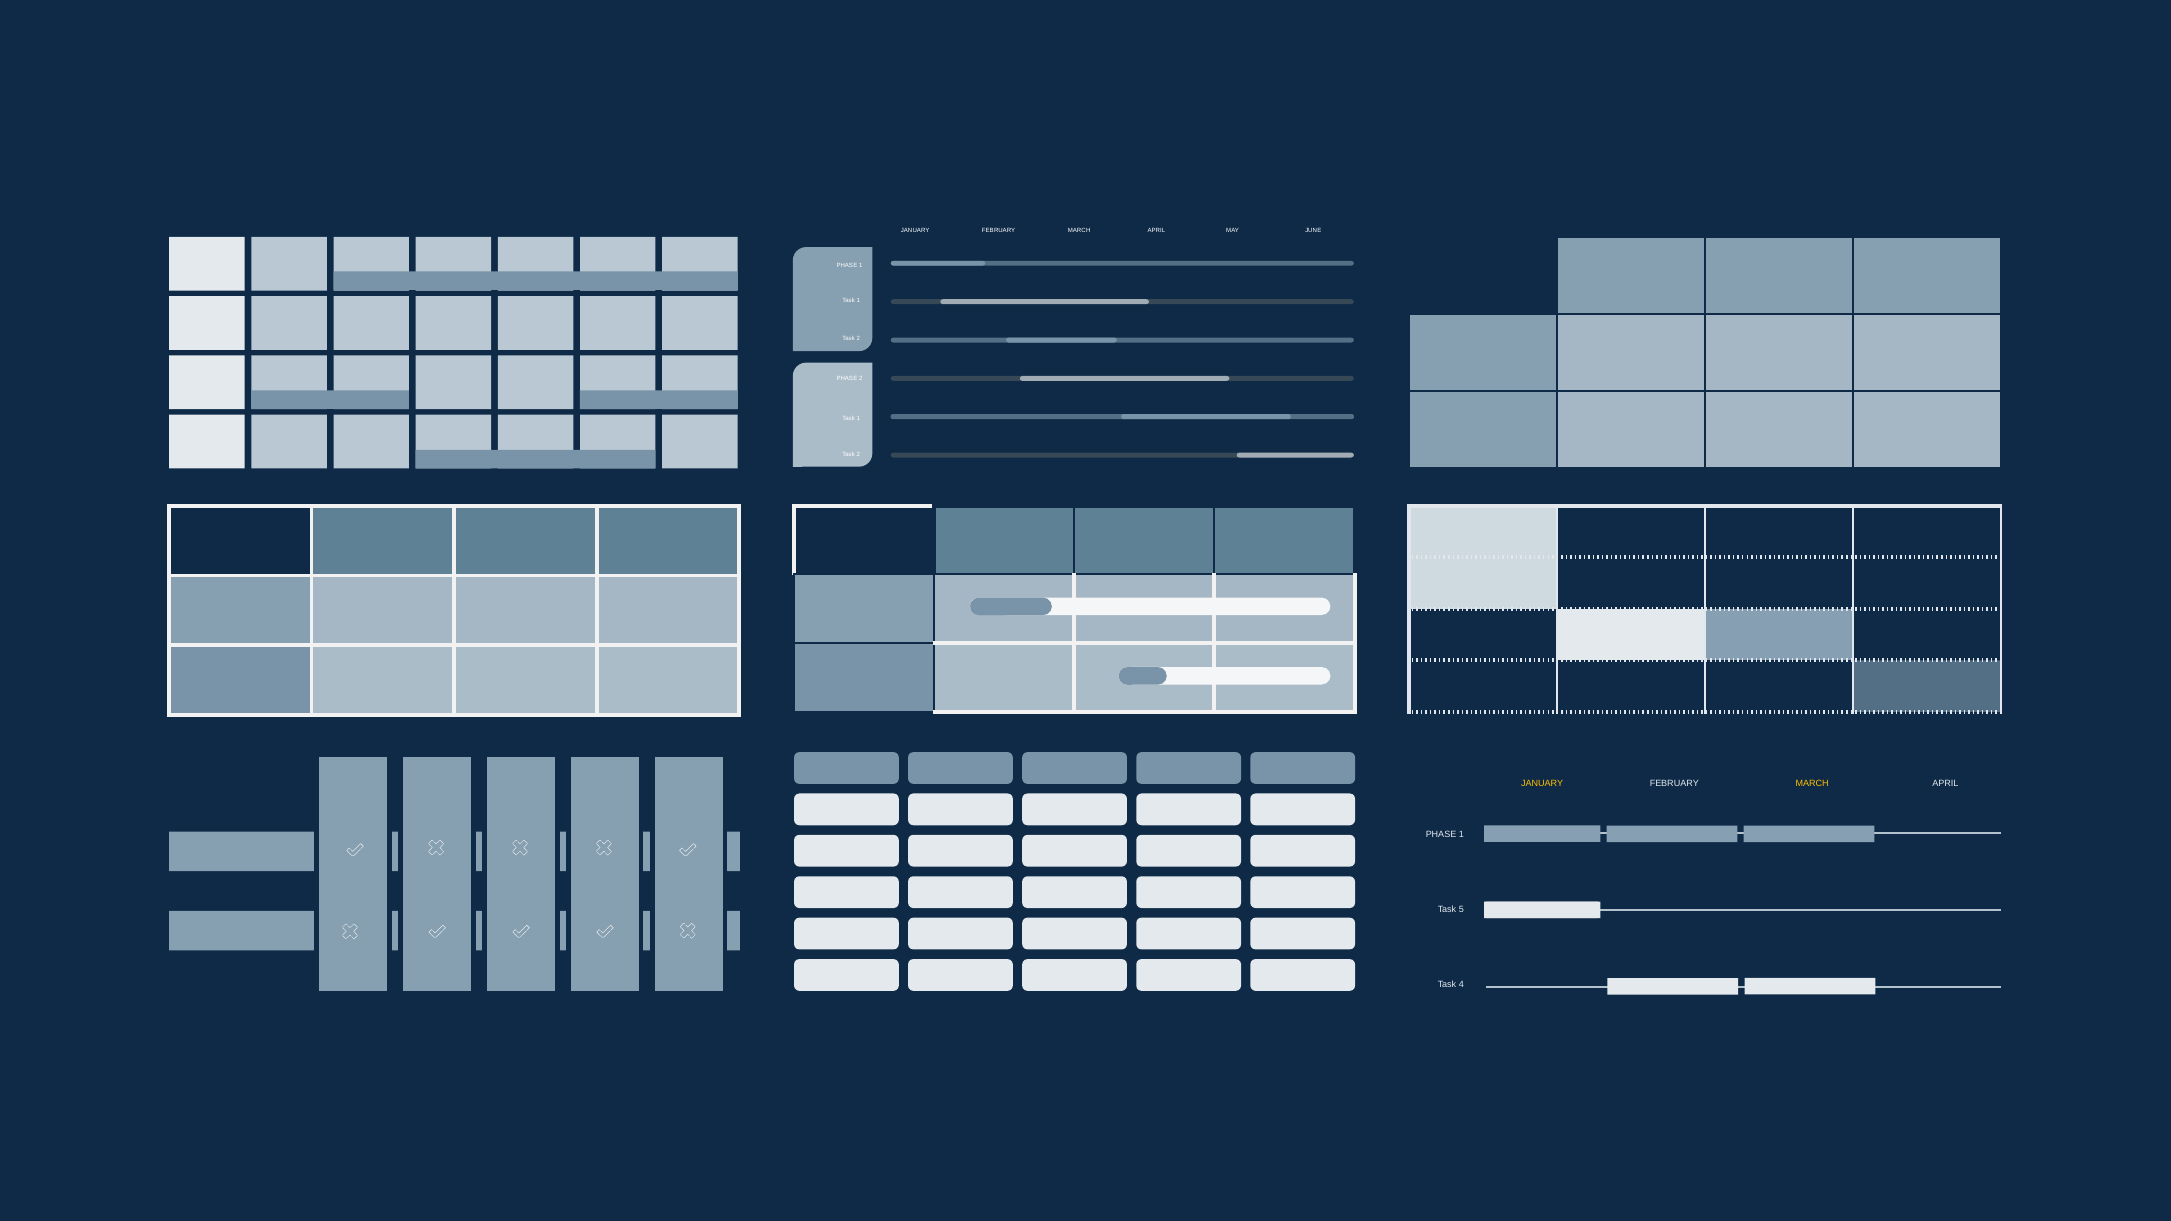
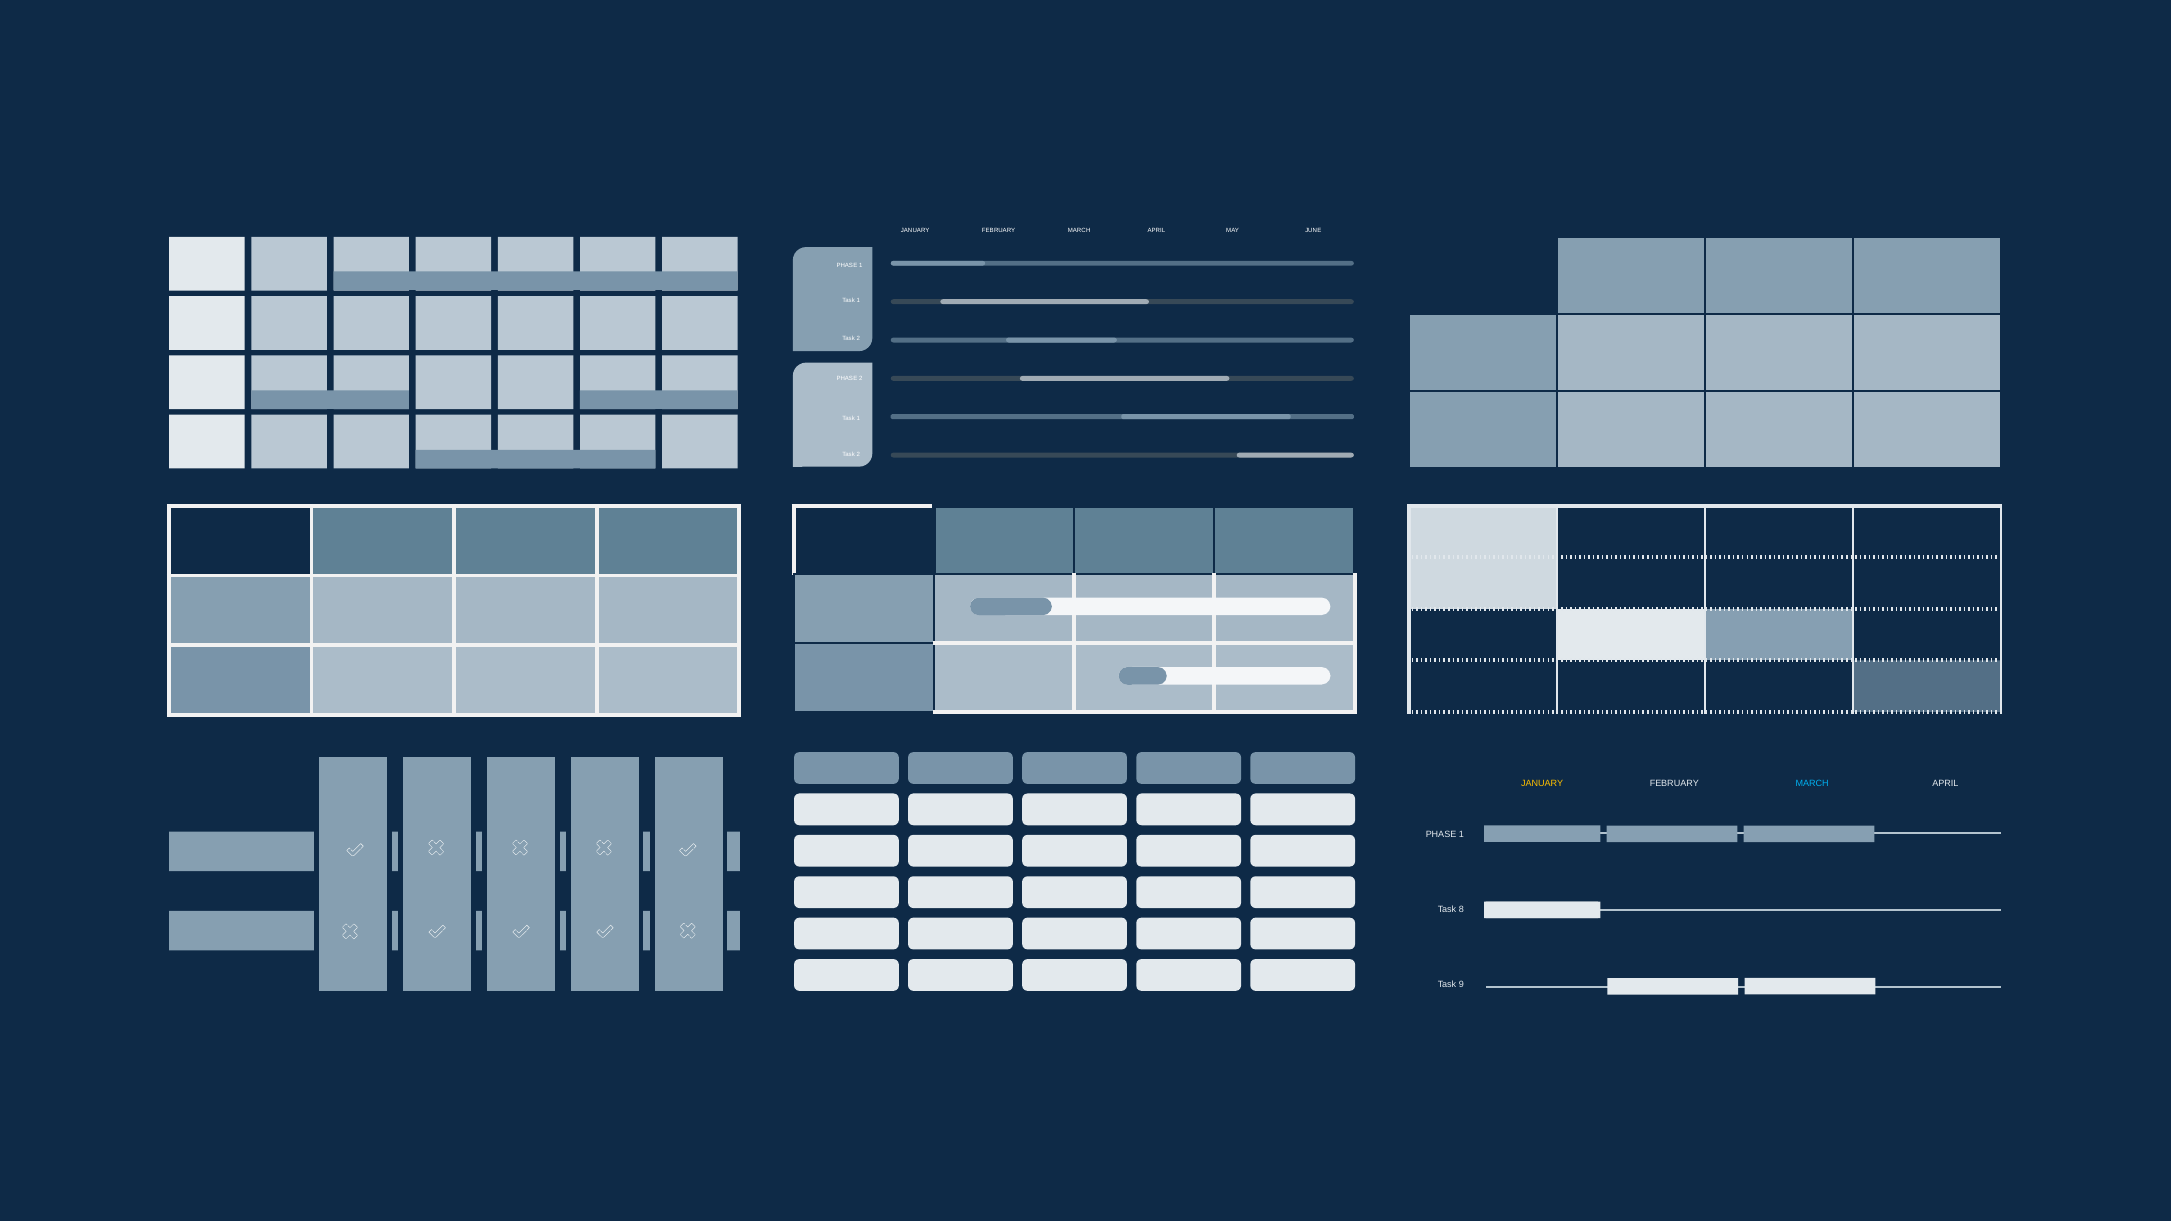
MARCH colour: yellow -> light blue (1812, 784)
5: 5 -> 8 (1461, 909)
4: 4 -> 9 (1461, 984)
